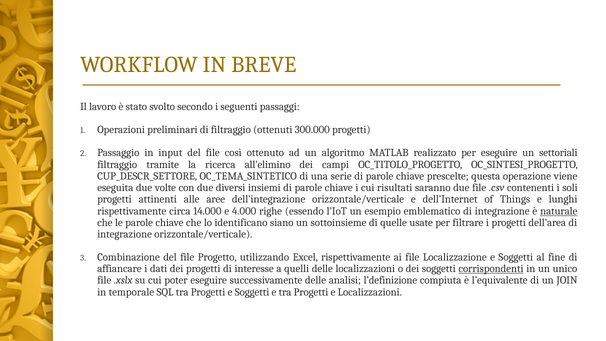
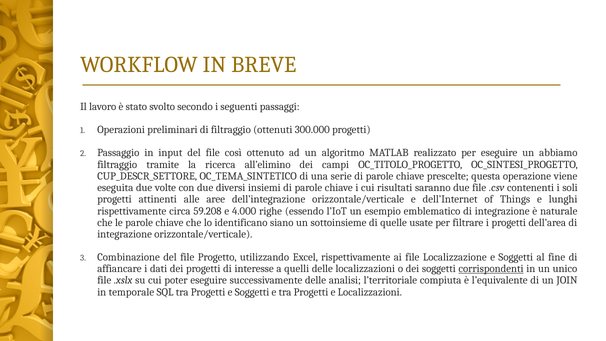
settoriali: settoriali -> abbiamo (558, 153)
14.000: 14.000 -> 59.208 (207, 211)
naturale underline: present -> none (559, 211)
l’definizione: l’definizione -> l’territoriale (390, 280)
